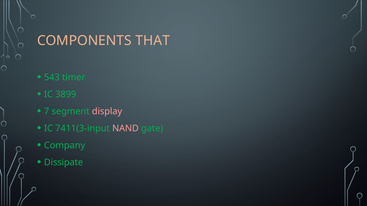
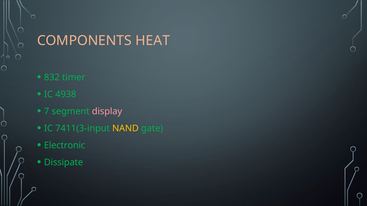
THAT: THAT -> HEAT (153, 41)
543: 543 -> 832 (52, 77)
3899: 3899 -> 4938 (66, 94)
NAND colour: pink -> yellow (125, 129)
Company: Company -> Electronic (65, 146)
